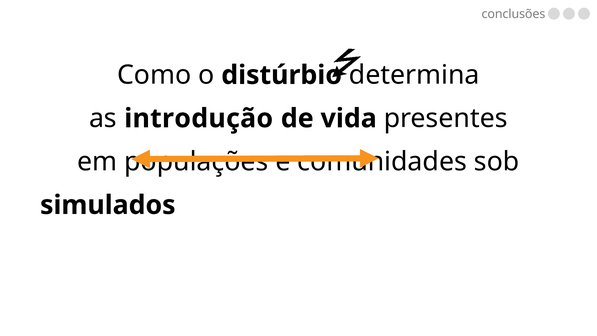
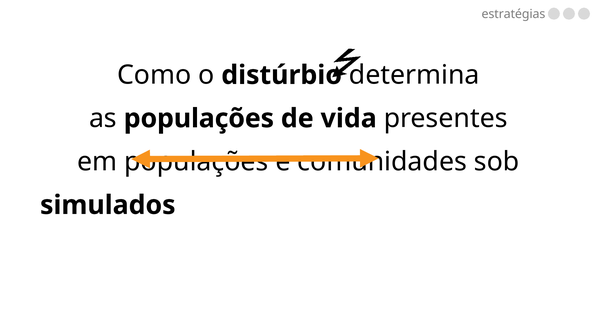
conclusões: conclusões -> estratégias (513, 14)
as introdução: introdução -> populações (199, 118)
